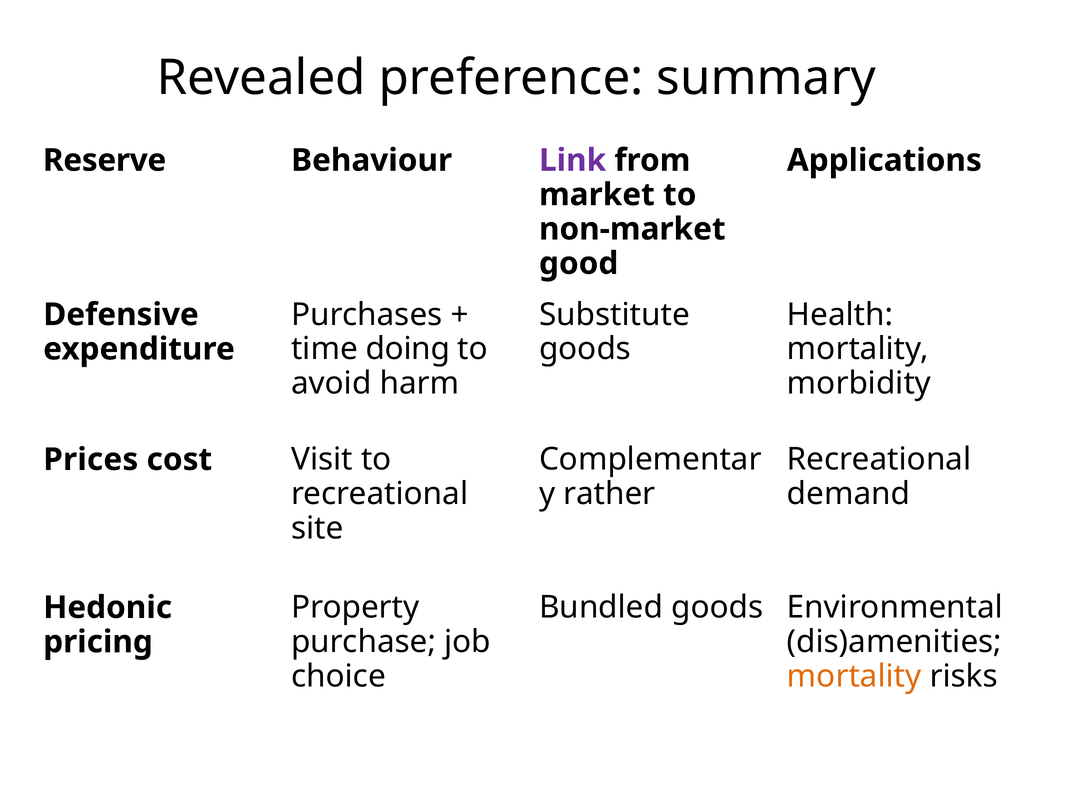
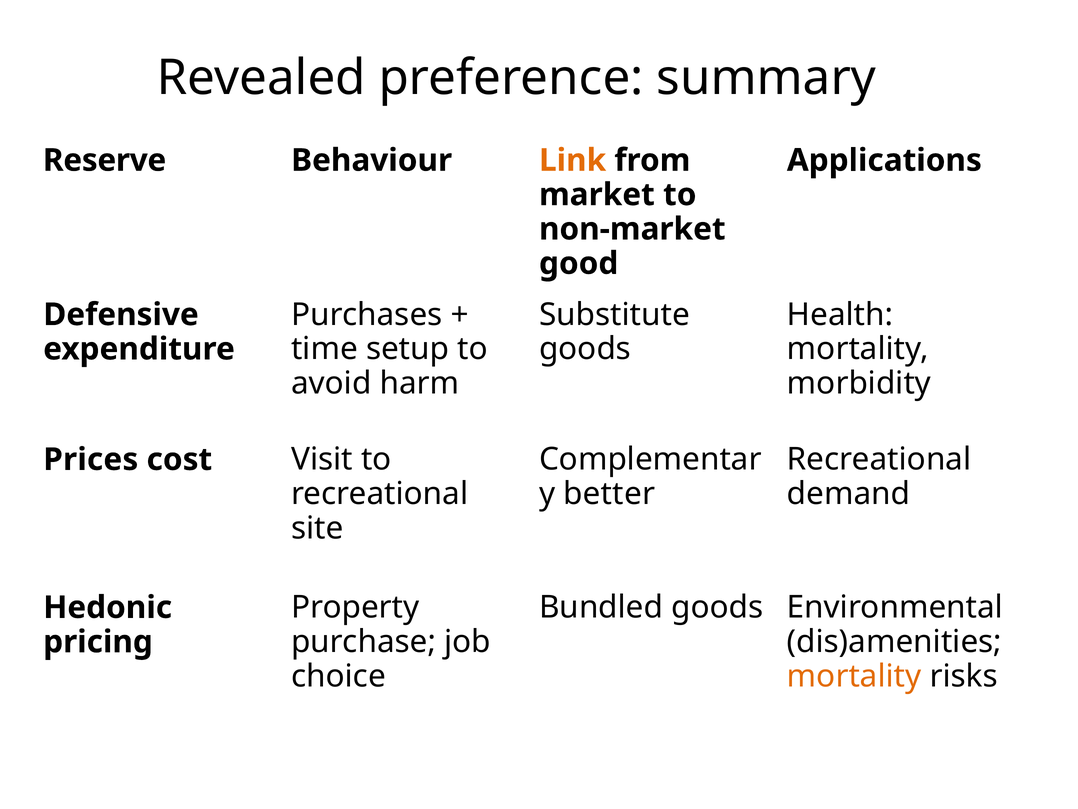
Link colour: purple -> orange (573, 160)
doing: doing -> setup (408, 349)
rather: rather -> better (609, 494)
